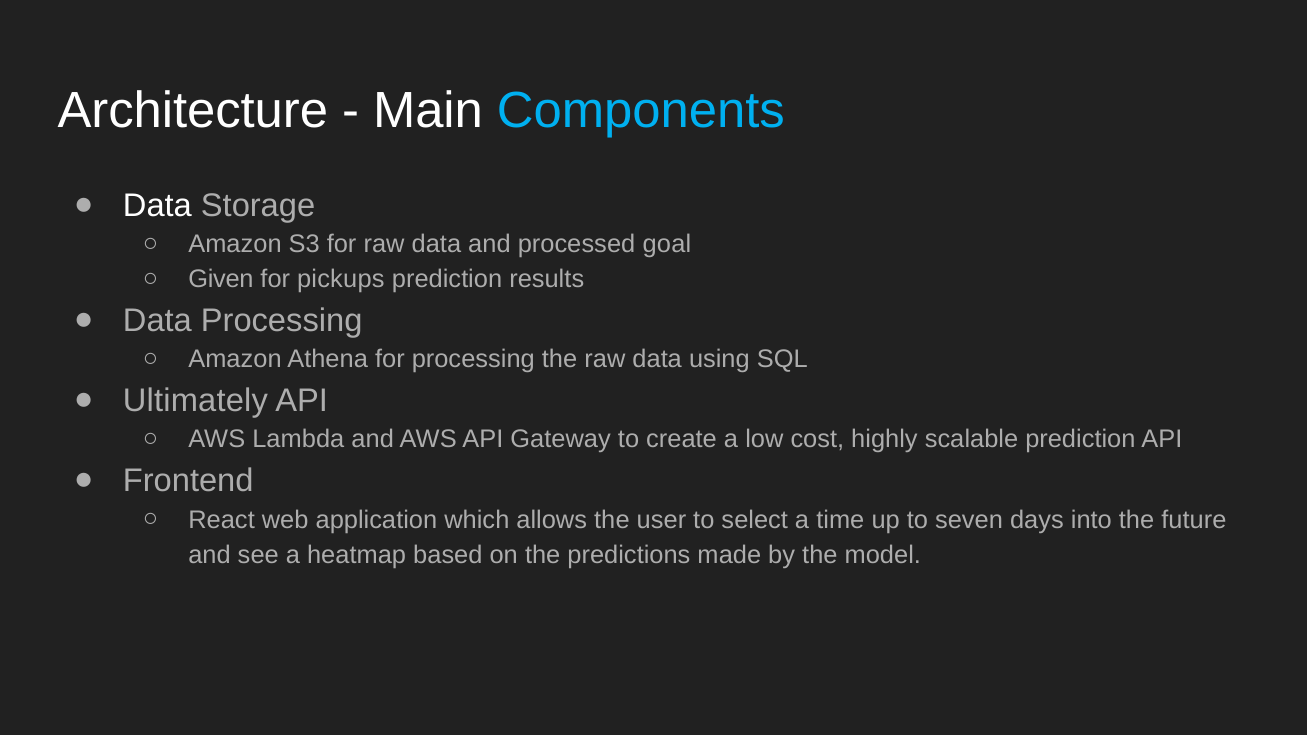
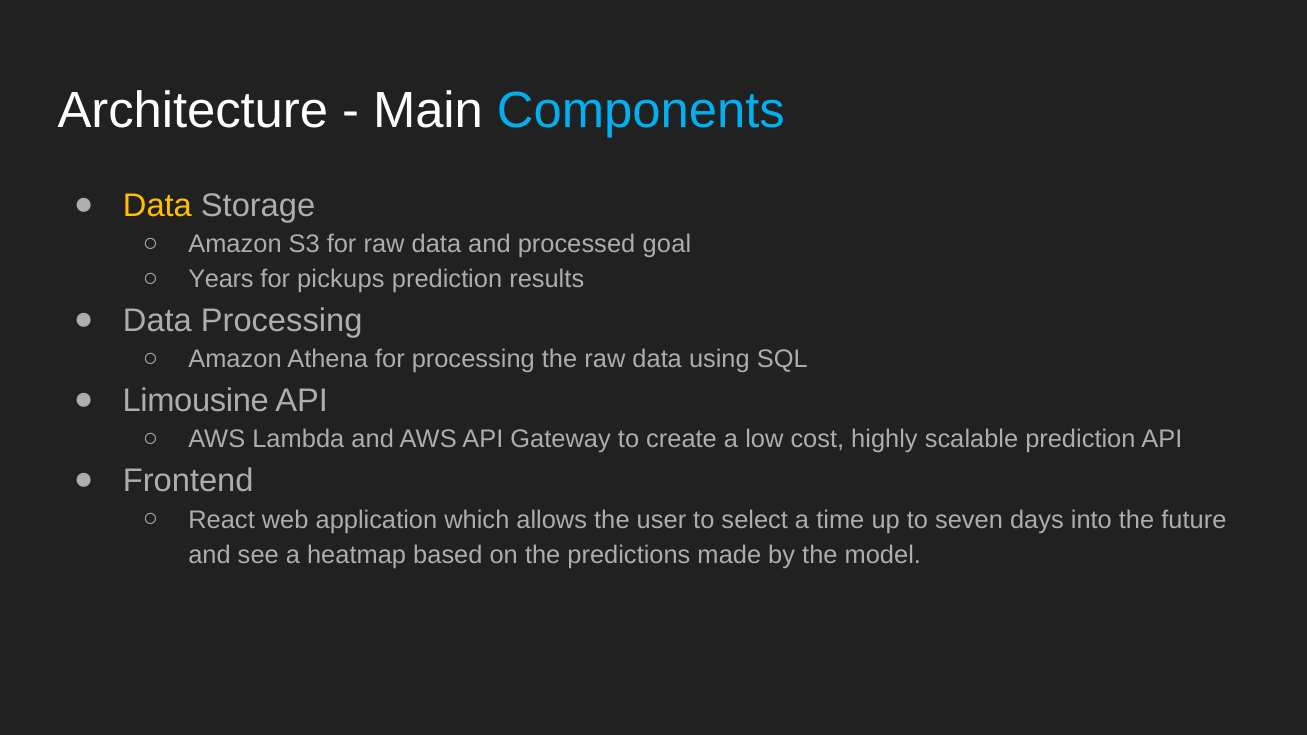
Data colour: white -> yellow (157, 206)
Given: Given -> Years (221, 279)
Ultimately: Ultimately -> Limousine (196, 401)
